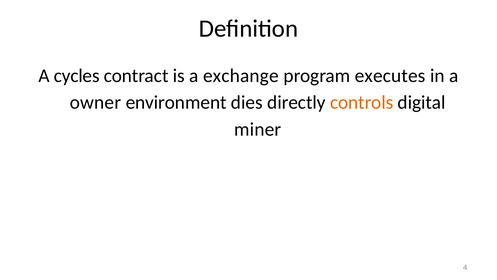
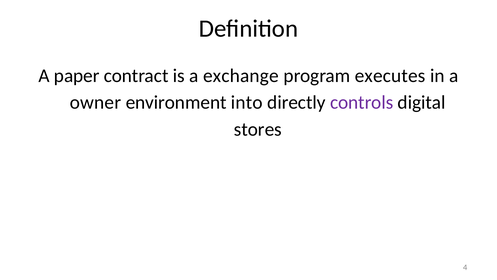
cycles: cycles -> paper (77, 76)
dies: dies -> into (247, 102)
controls colour: orange -> purple (362, 102)
miner: miner -> stores (258, 129)
